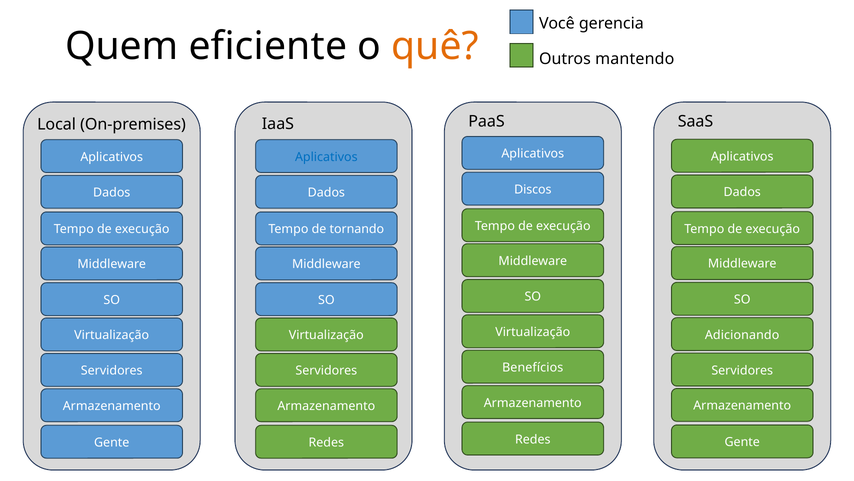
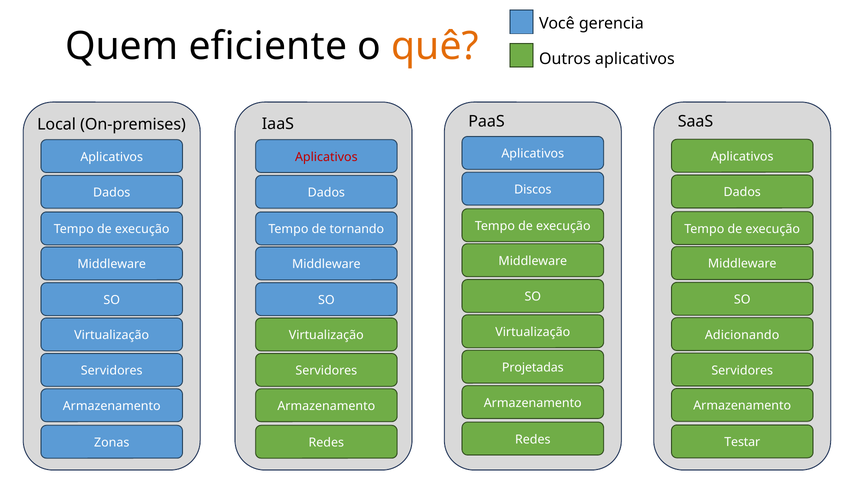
Outros mantendo: mantendo -> aplicativos (635, 59)
Aplicativos colour: blue -> red (326, 157)
Benefícios: Benefícios -> Projetadas (533, 367)
Gente: Gente -> Testar (742, 442)
Gente: Gente -> Zonas (112, 442)
